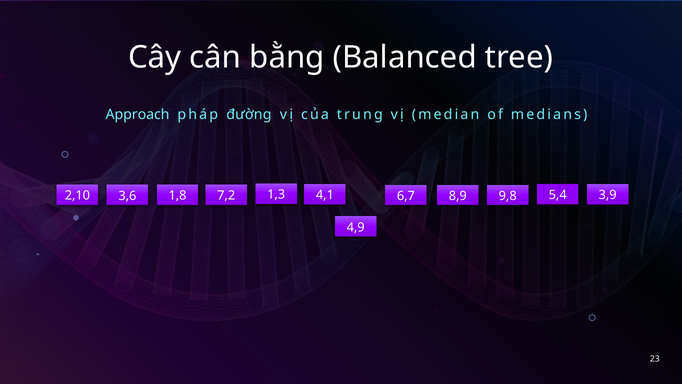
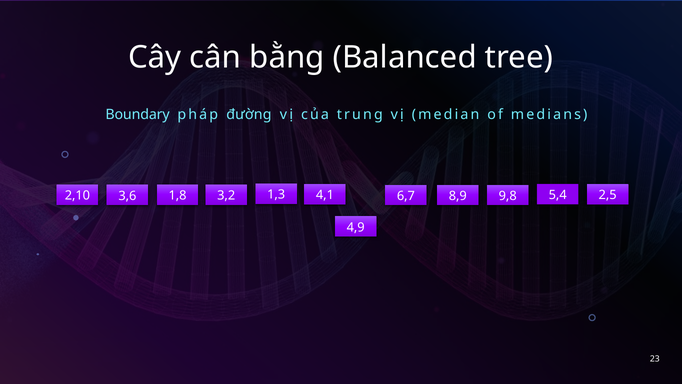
Approach: Approach -> Boundary (138, 114)
7,2: 7,2 -> 3,2 (226, 195)
3,9: 3,9 -> 2,5 (608, 195)
